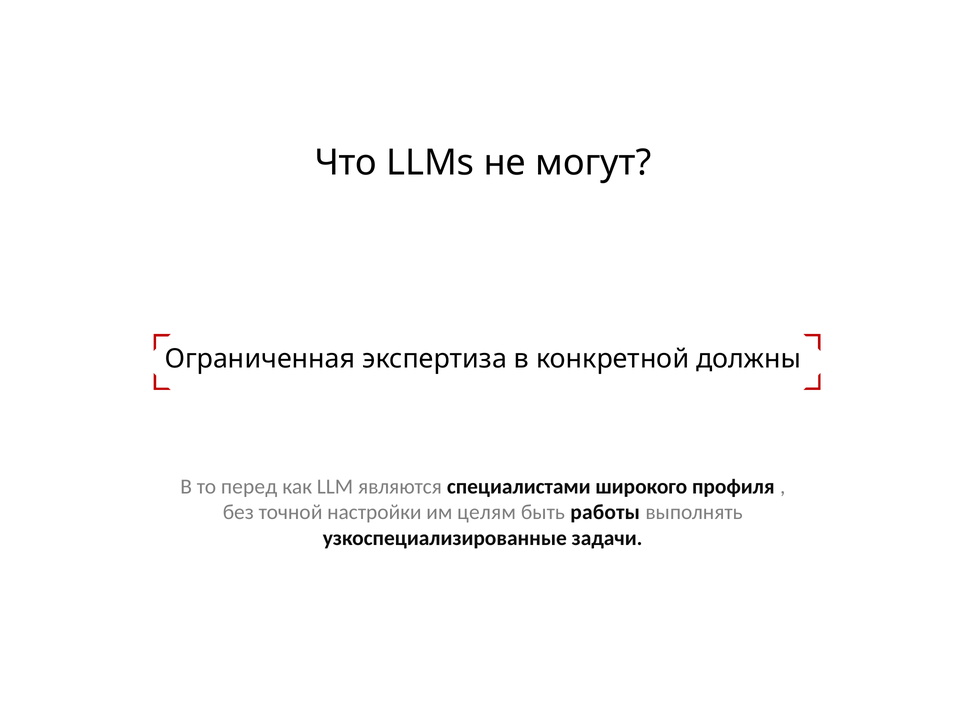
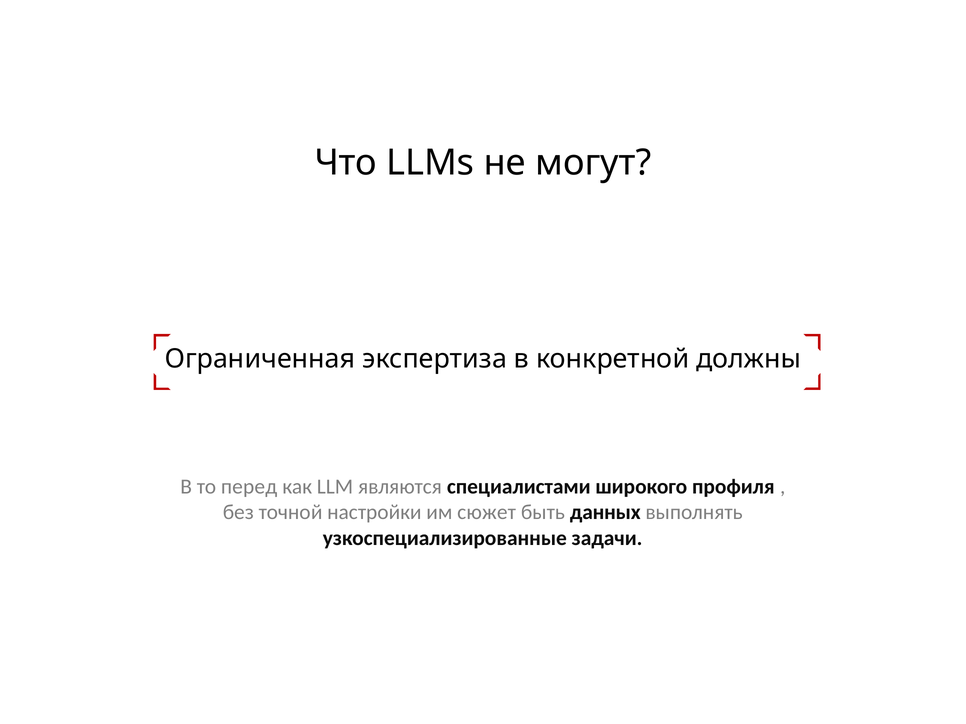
целям: целям -> сюжет (487, 513)
работы: работы -> данных (605, 513)
